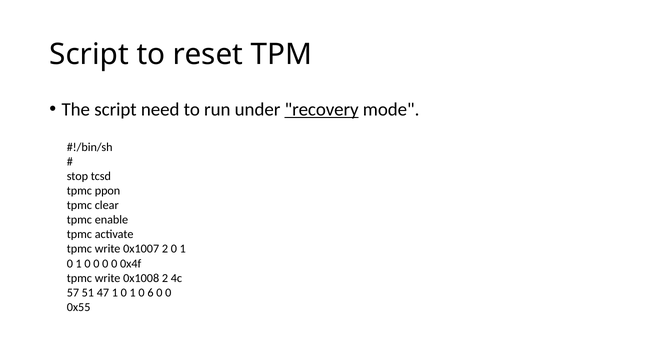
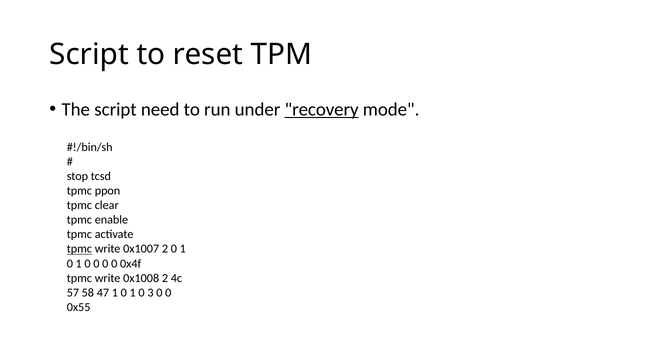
tpmc underline: none -> present (79, 249)
51: 51 -> 58 (88, 293)
6: 6 -> 3 (150, 293)
